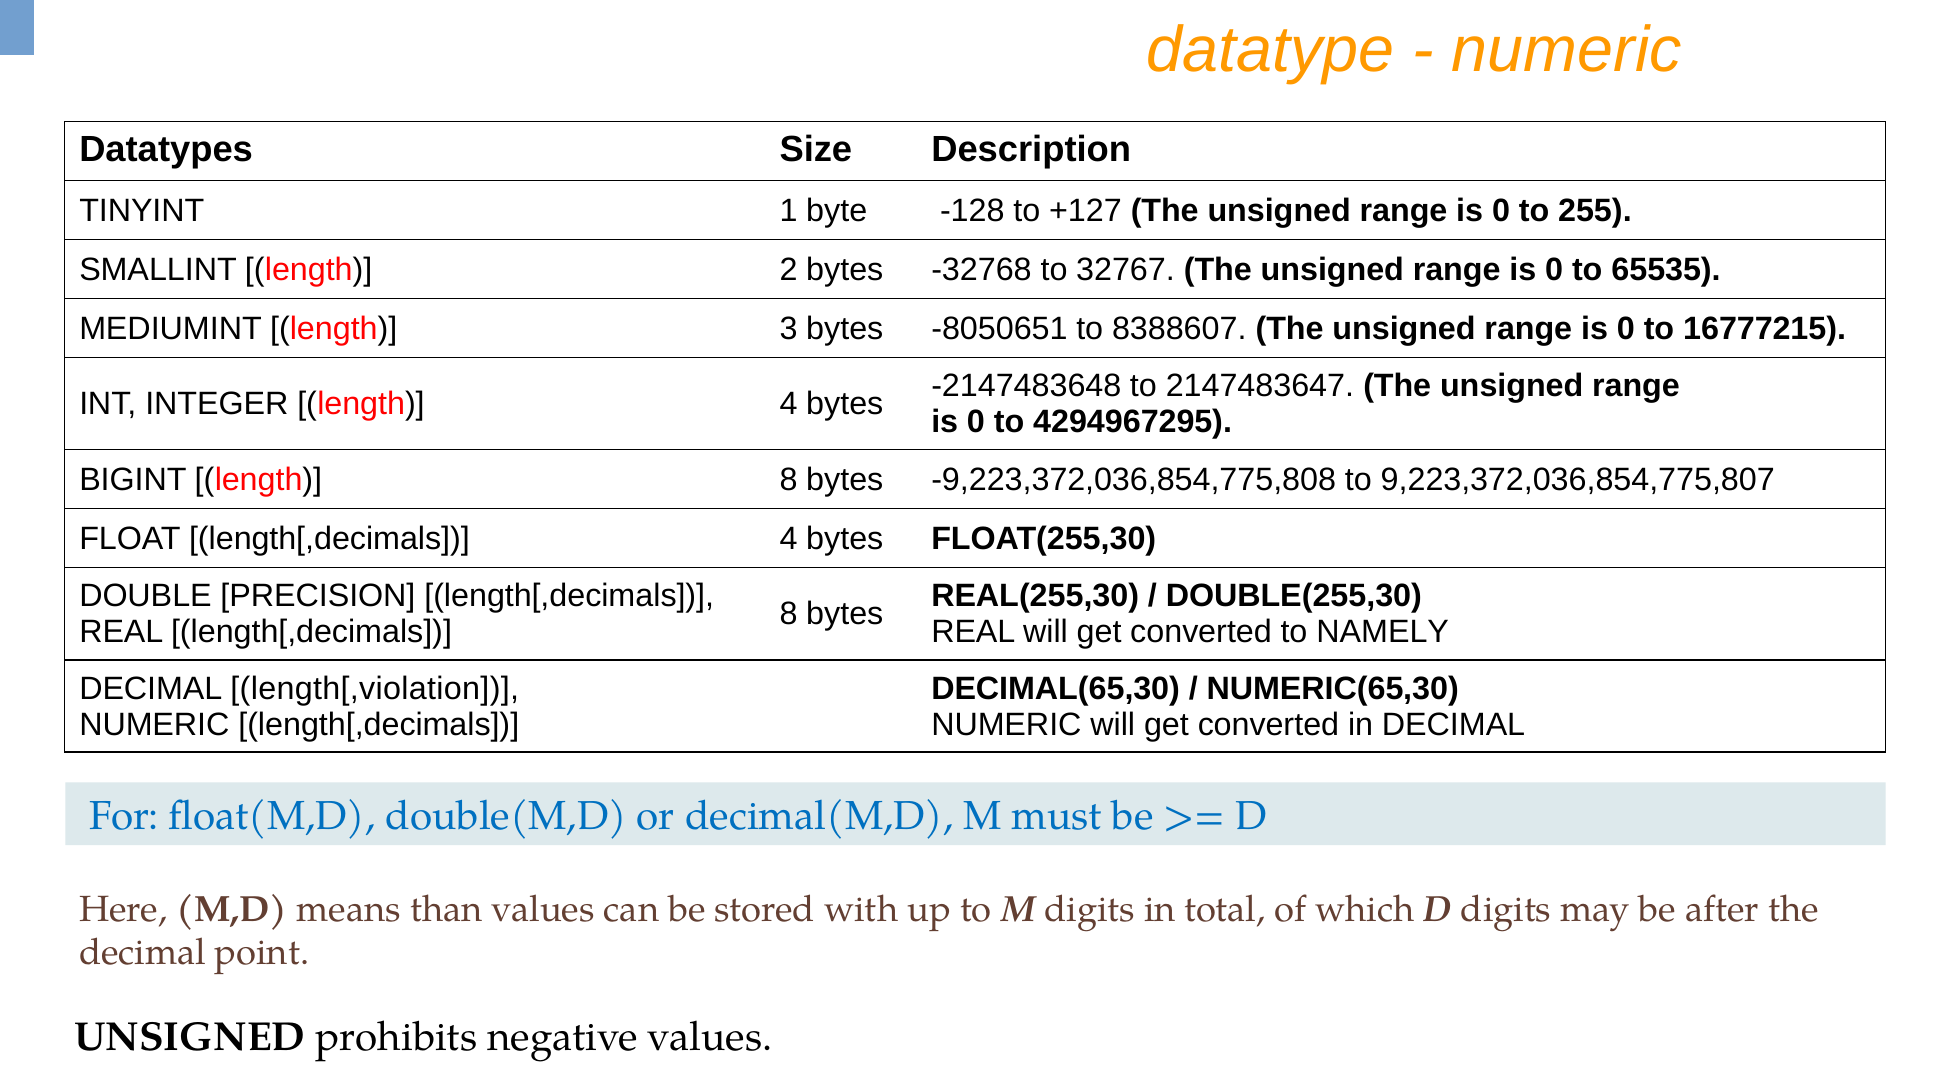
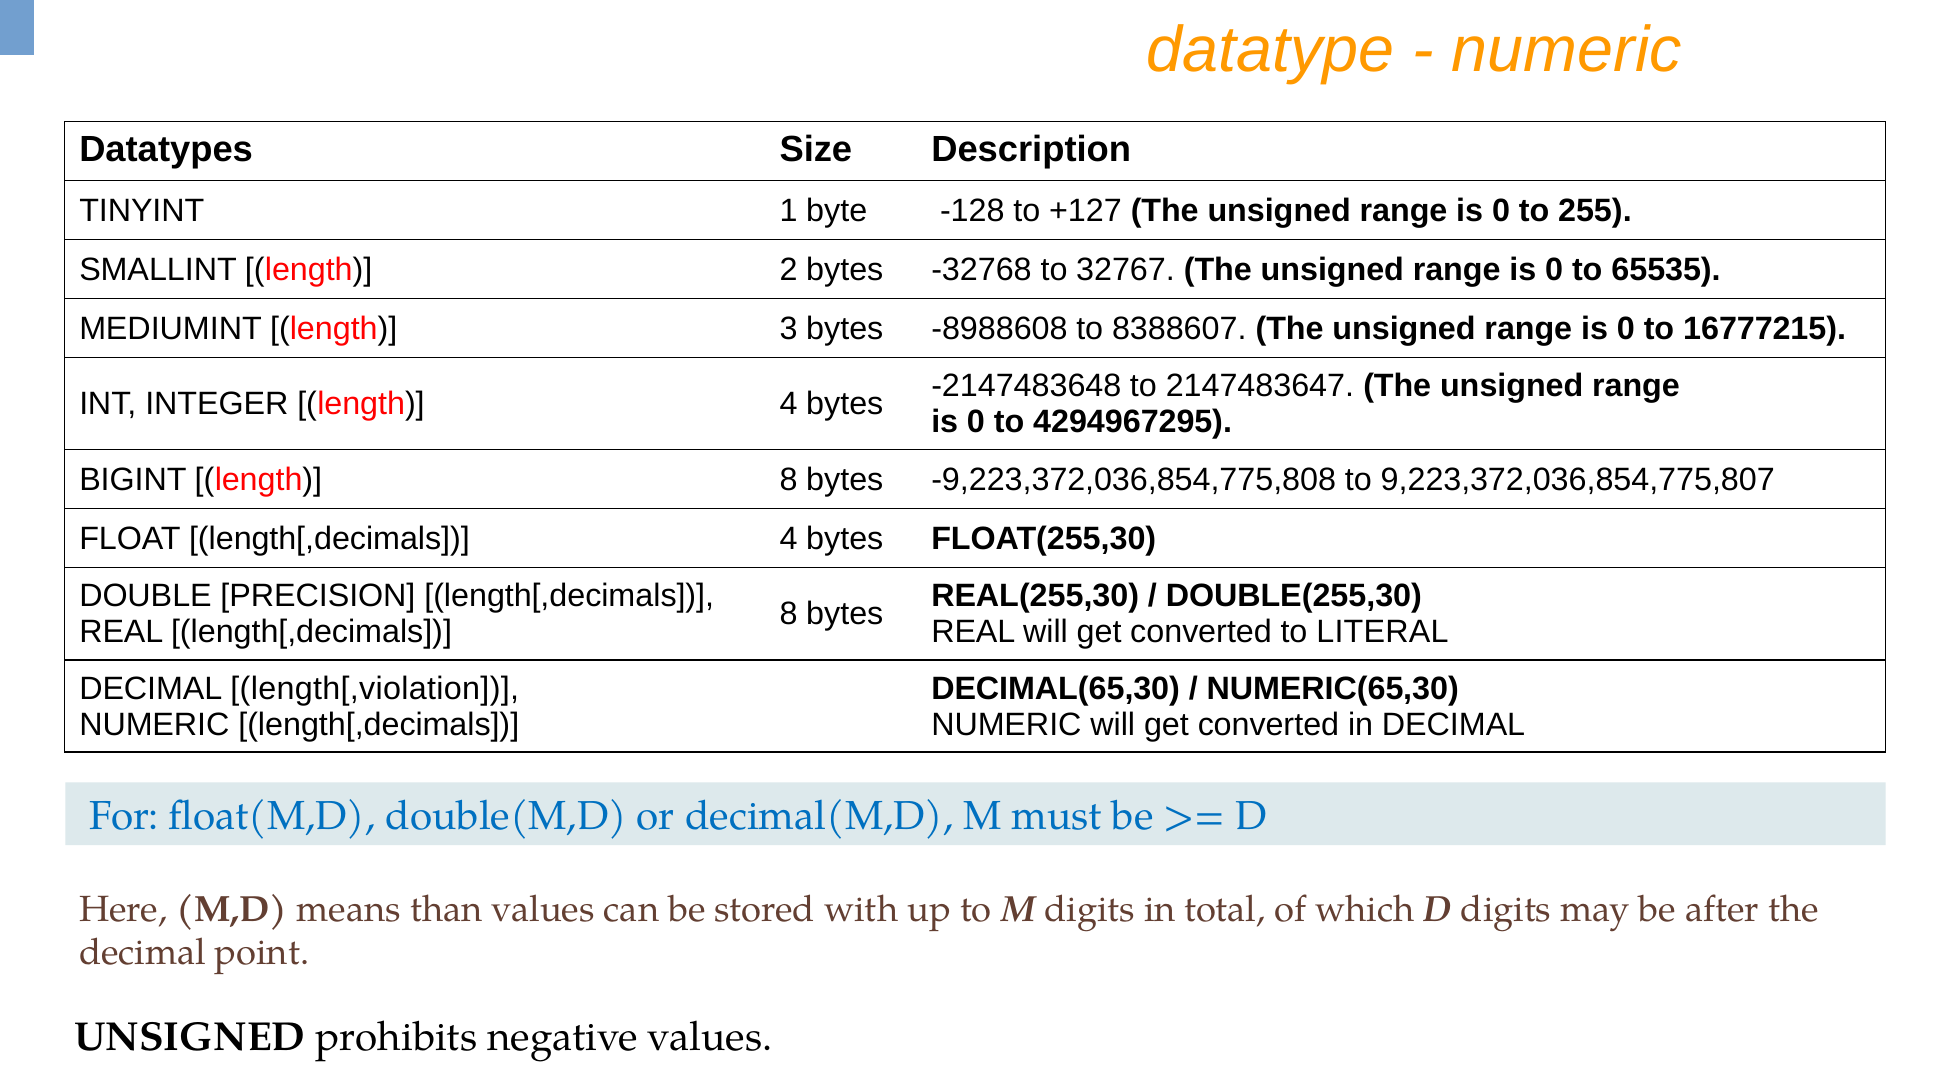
-8050651: -8050651 -> -8988608 (999, 328)
NAMELY: NAMELY -> LITERAL (1383, 632)
